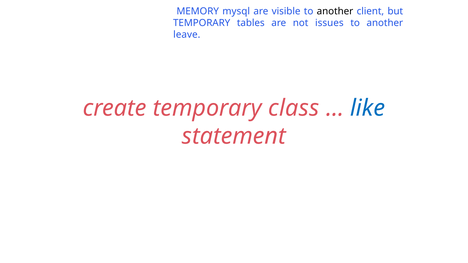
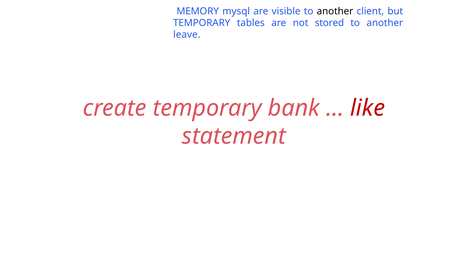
issues: issues -> stored (329, 23)
class: class -> bank (294, 108)
like colour: blue -> red (368, 108)
